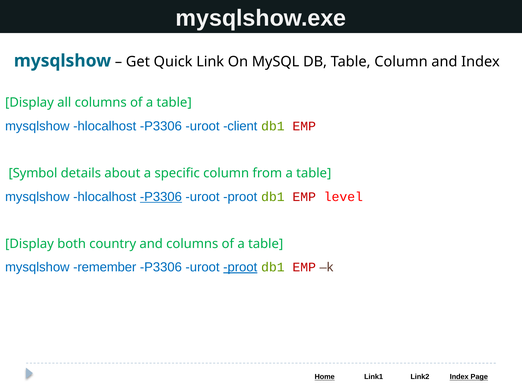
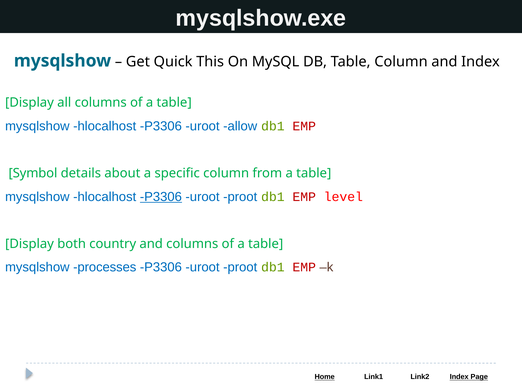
Link: Link -> This (210, 62)
client: client -> allow (240, 126)
remember: remember -> processes (105, 267)
proot underline: present -> none (240, 267)
